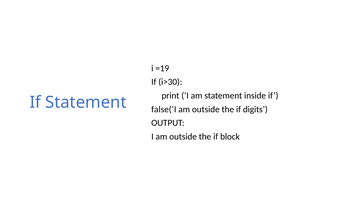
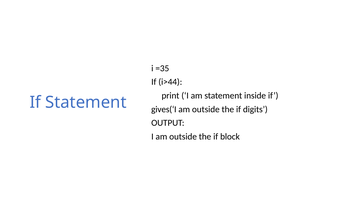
=19: =19 -> =35 (162, 68)
i>30: i>30 -> i>44 (170, 82)
false(‘I: false(‘I -> gives(‘I (164, 109)
